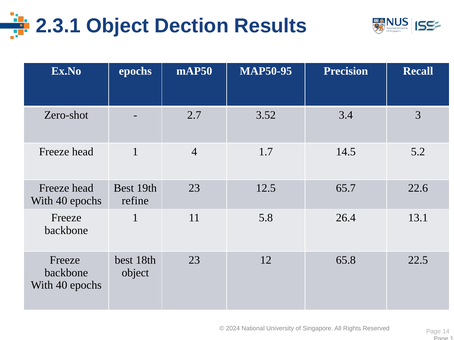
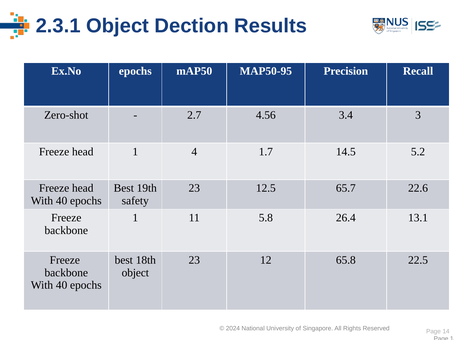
3.52: 3.52 -> 4.56 (266, 115)
refine: refine -> safety (135, 201)
